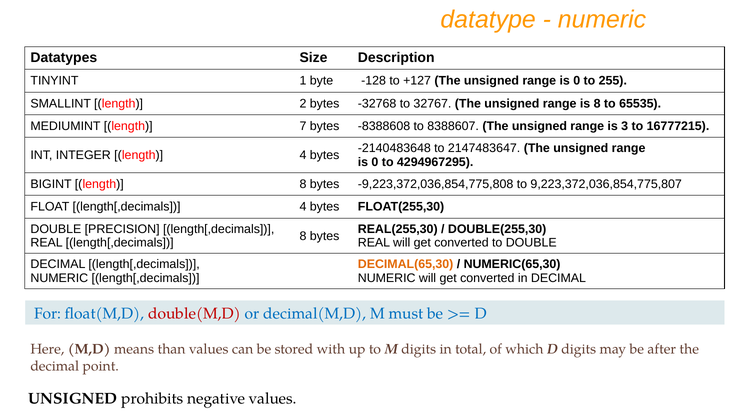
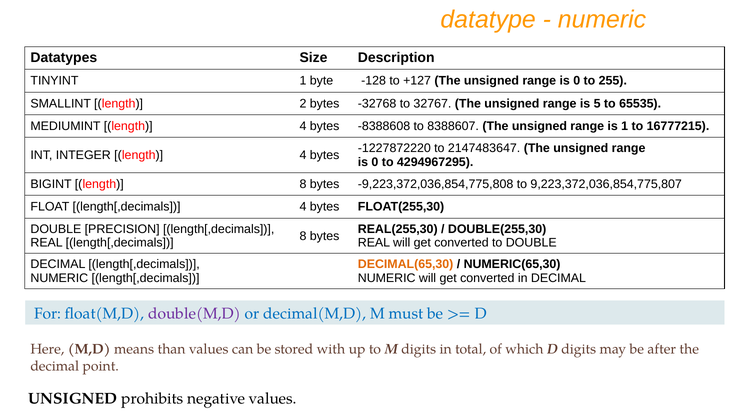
is 8: 8 -> 5 (597, 104)
MEDIUMINT length 7: 7 -> 4 (303, 126)
is 3: 3 -> 1 (625, 126)
-2140483648: -2140483648 -> -1227872220 (394, 148)
double(M,D colour: red -> purple (194, 314)
